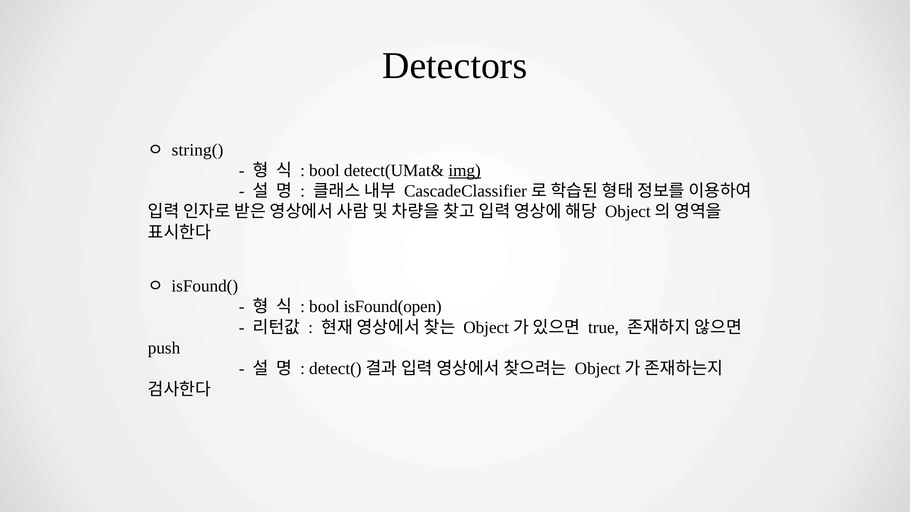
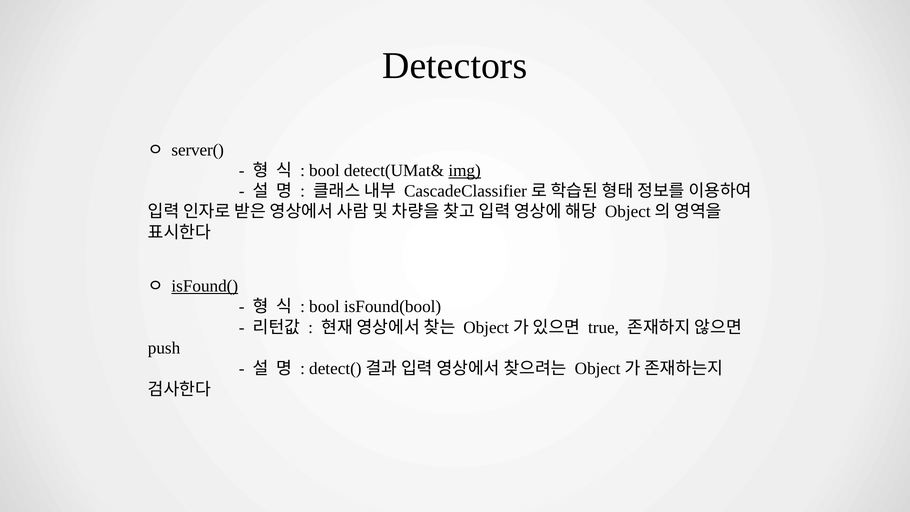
string(: string( -> server( (198, 150)
isFound( underline: none -> present (205, 286)
isFound(open: isFound(open -> isFound(bool (393, 307)
